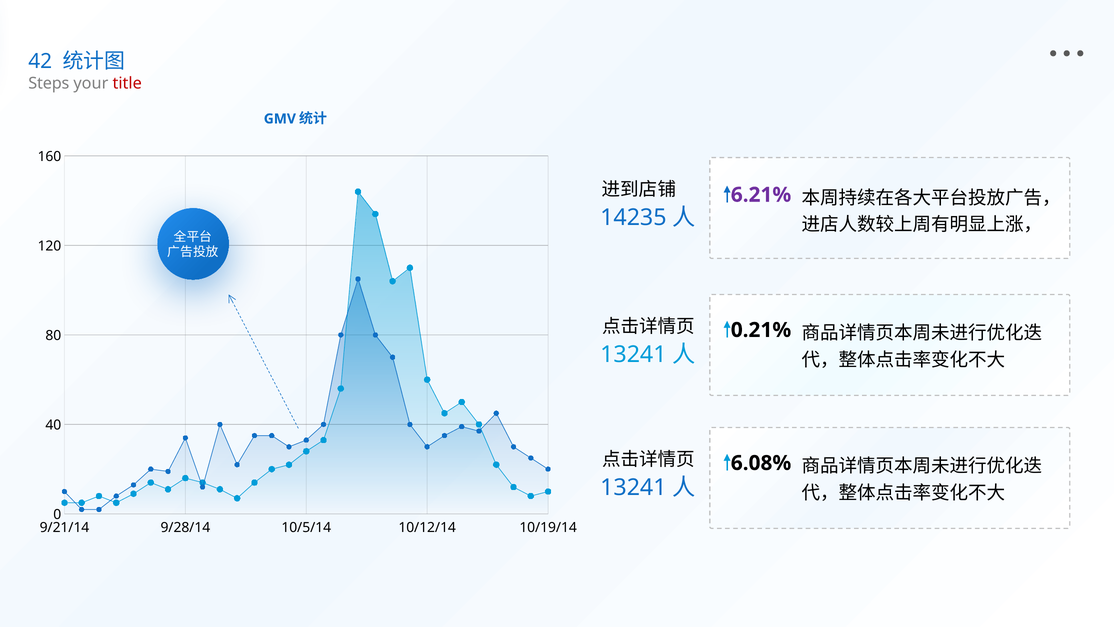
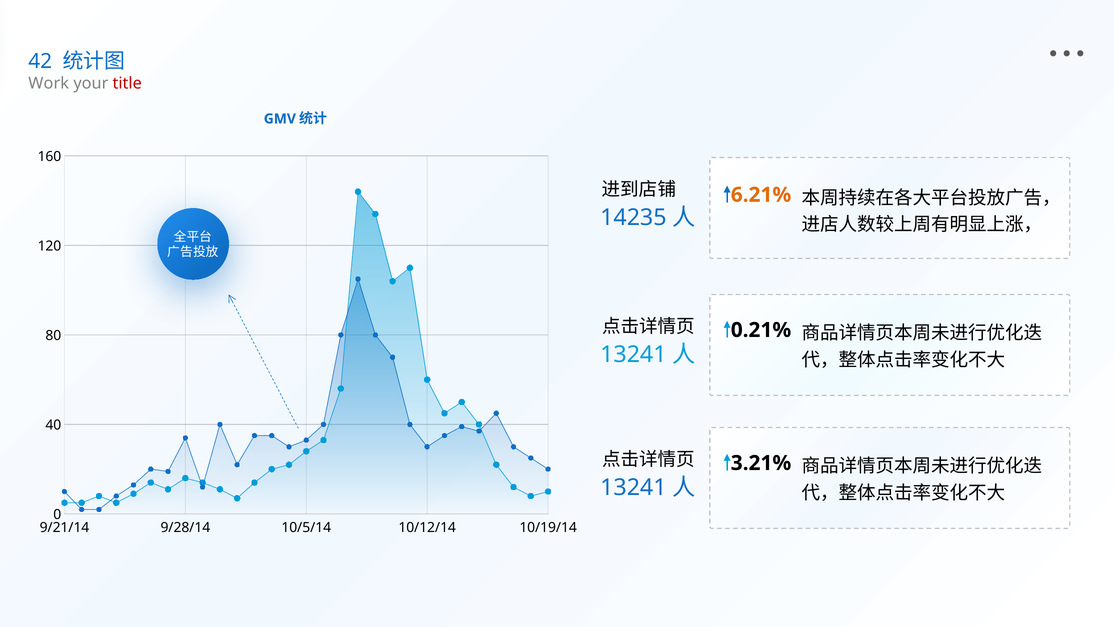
Steps: Steps -> Work (49, 83)
6.21% colour: purple -> orange (761, 195)
6.08%: 6.08% -> 3.21% (761, 463)
